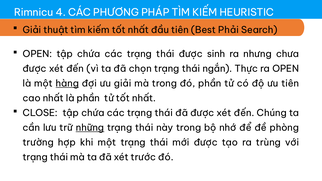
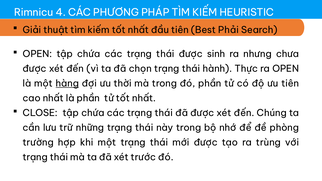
ngắn: ngắn -> hành (217, 69)
ưu giải: giải -> thời (123, 84)
những underline: present -> none (90, 128)
